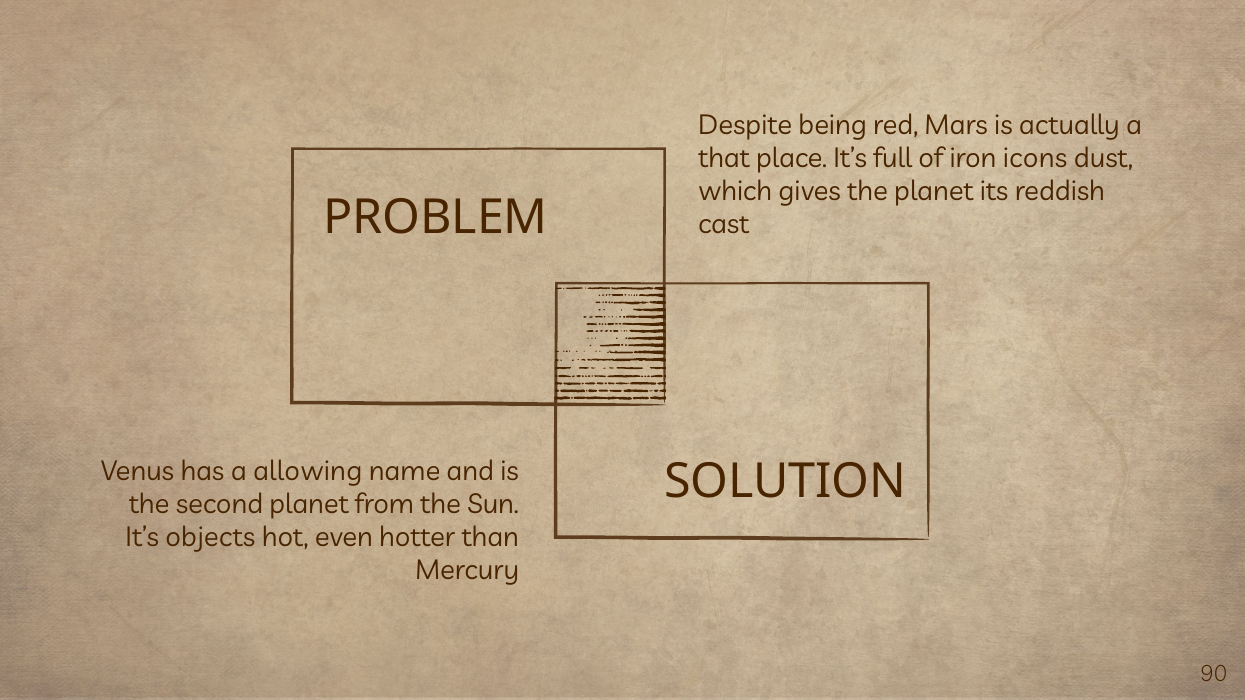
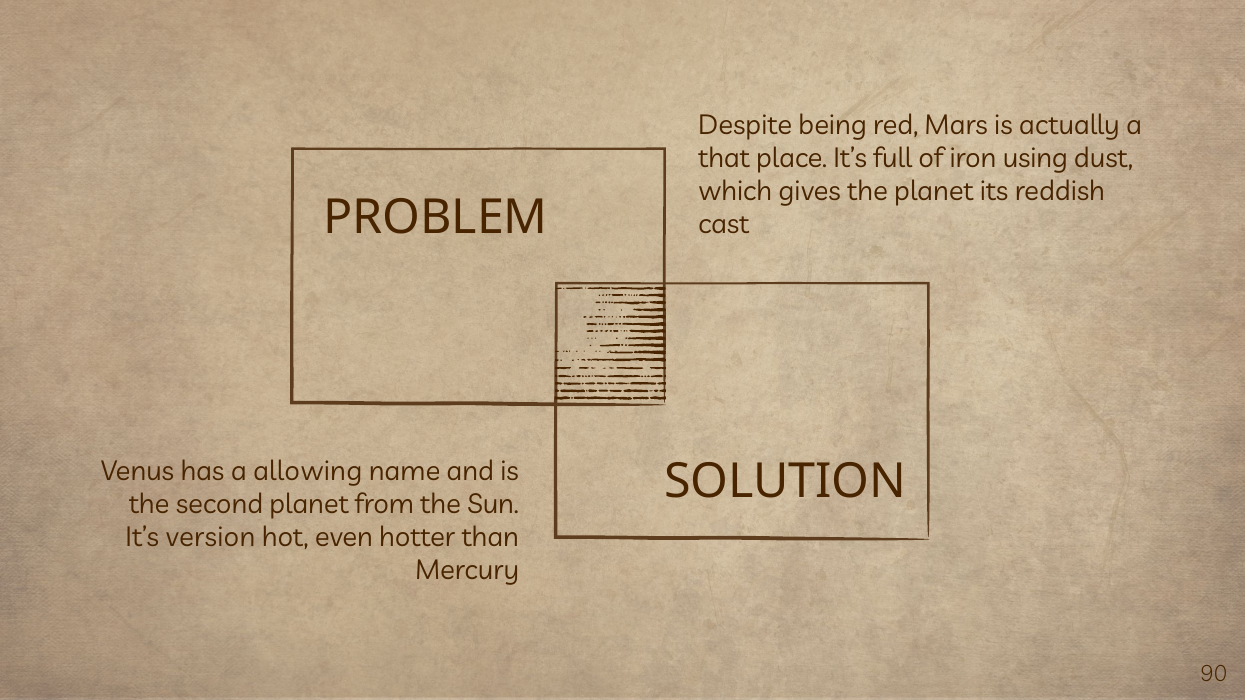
icons: icons -> using (1035, 158)
objects: objects -> version (210, 538)
